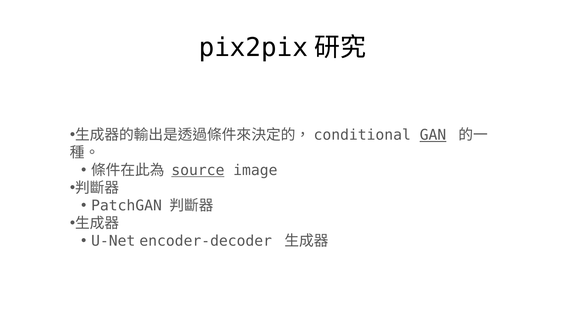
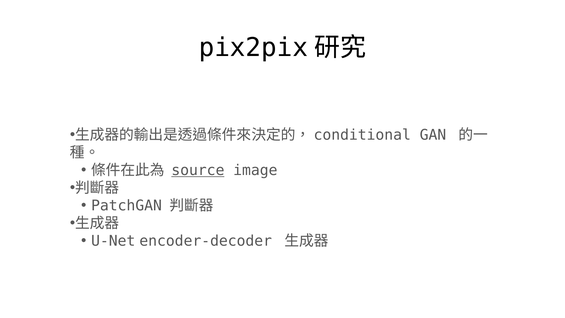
GAN underline: present -> none (433, 135)
